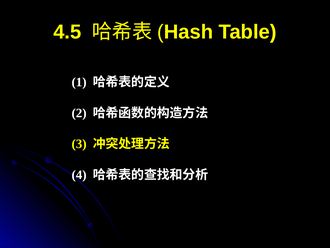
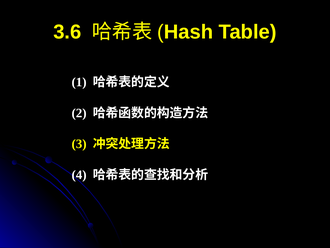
4.5: 4.5 -> 3.6 (67, 32)
